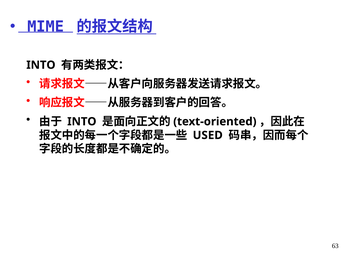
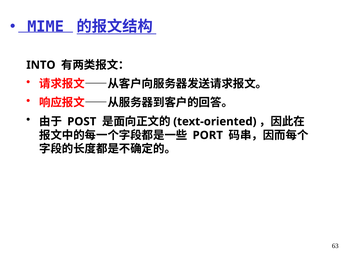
INTO: INTO -> POST (82, 121)
USED: USED -> PORT (208, 135)
